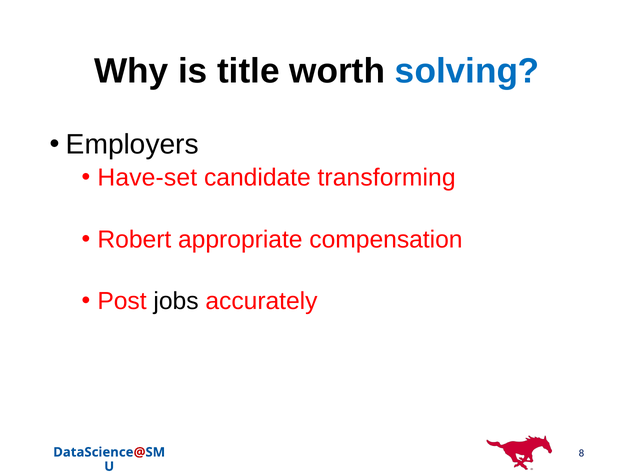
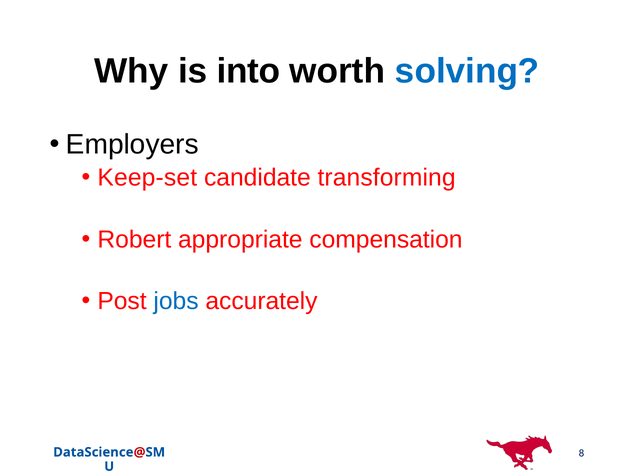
title: title -> into (249, 71)
Have-set: Have-set -> Keep-set (147, 178)
jobs colour: black -> blue (176, 302)
